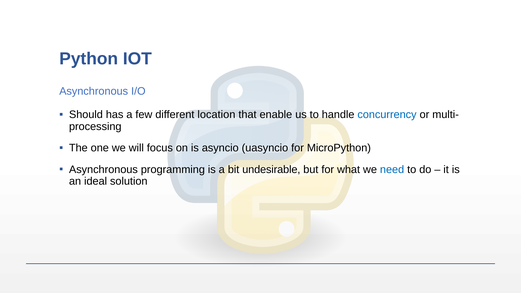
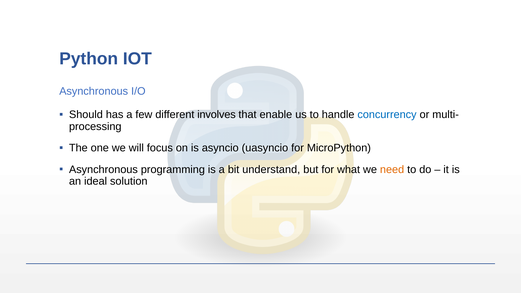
location: location -> involves (216, 115)
undesirable: undesirable -> understand (271, 170)
need colour: blue -> orange (392, 170)
